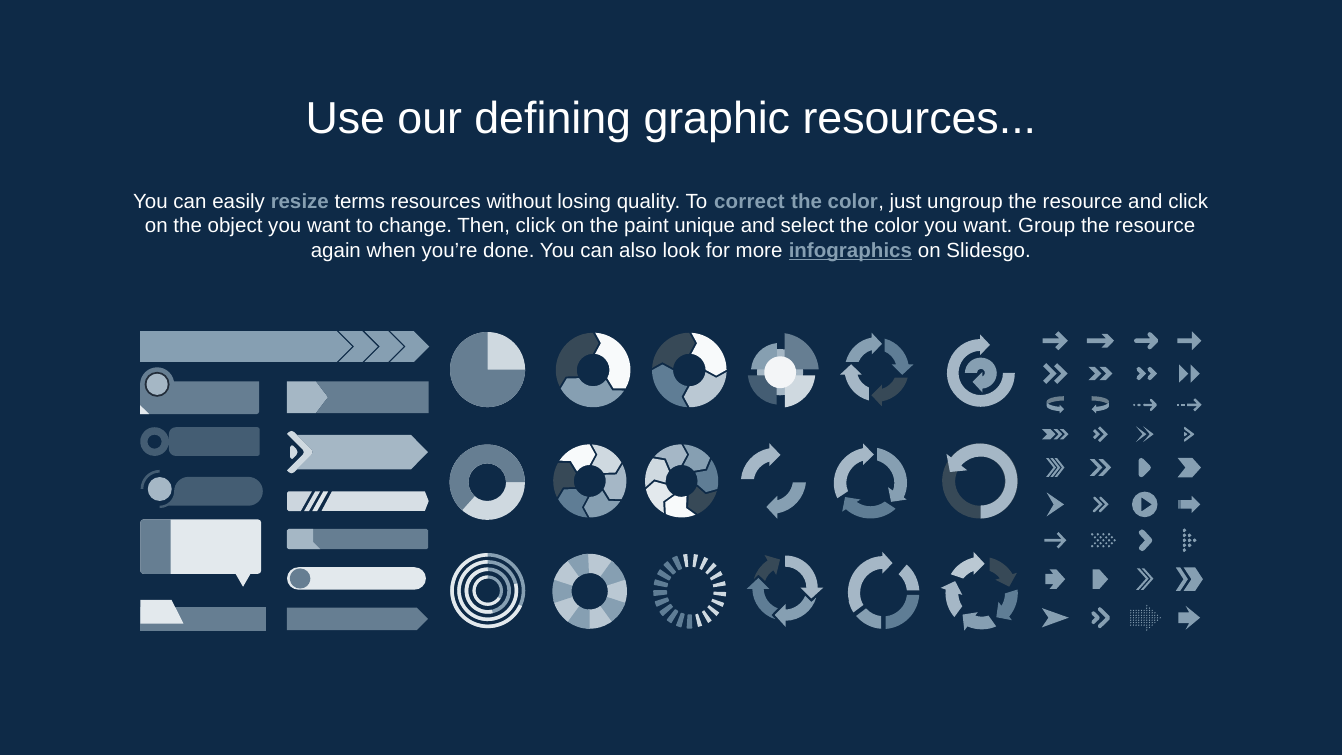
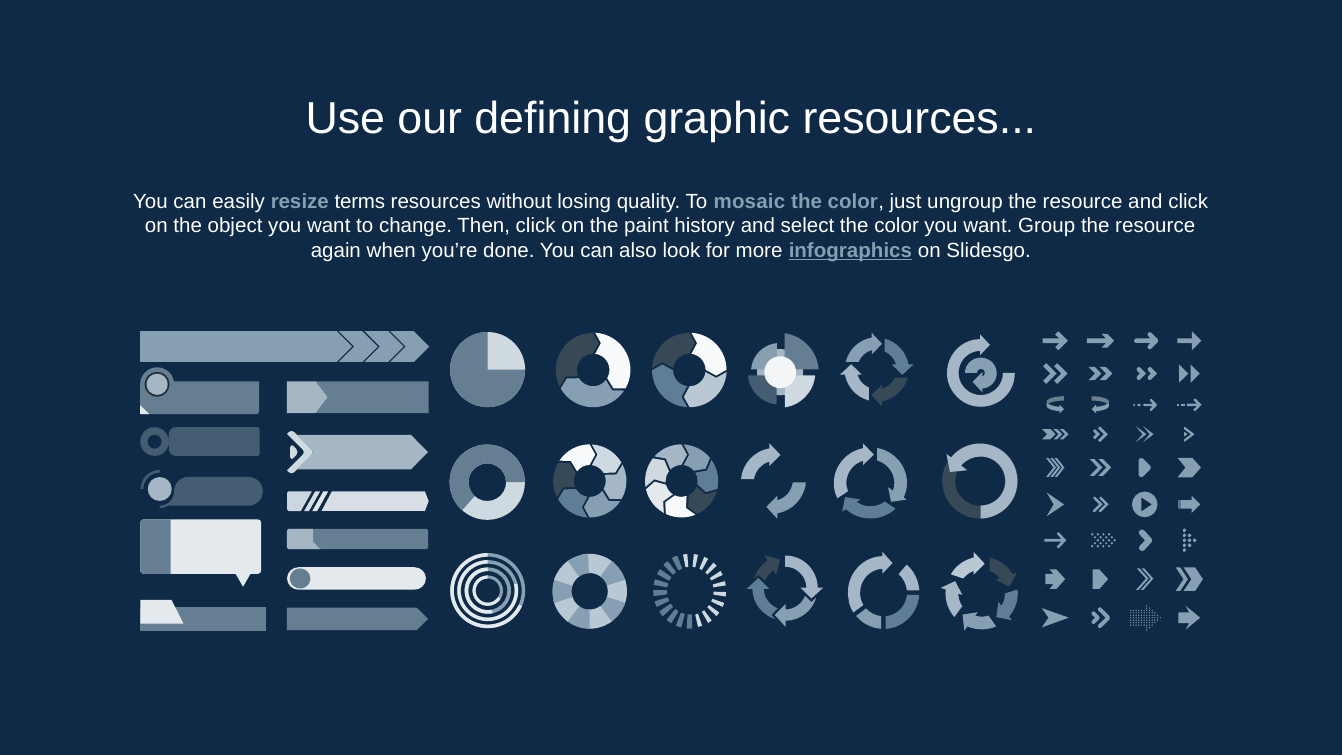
correct: correct -> mosaic (749, 201)
unique: unique -> history (705, 226)
